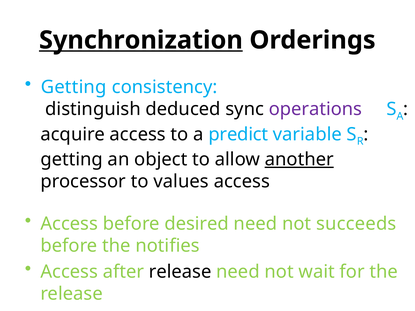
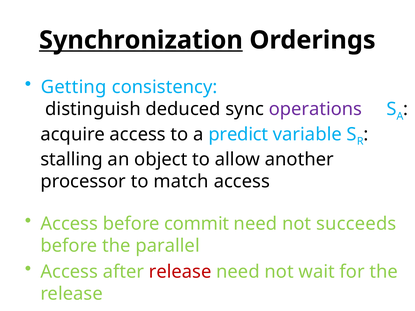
getting: getting -> stalling (72, 160)
another underline: present -> none (299, 160)
values: values -> match (181, 182)
desired: desired -> commit (197, 224)
notifies: notifies -> parallel (168, 246)
release colour: black -> red (180, 272)
